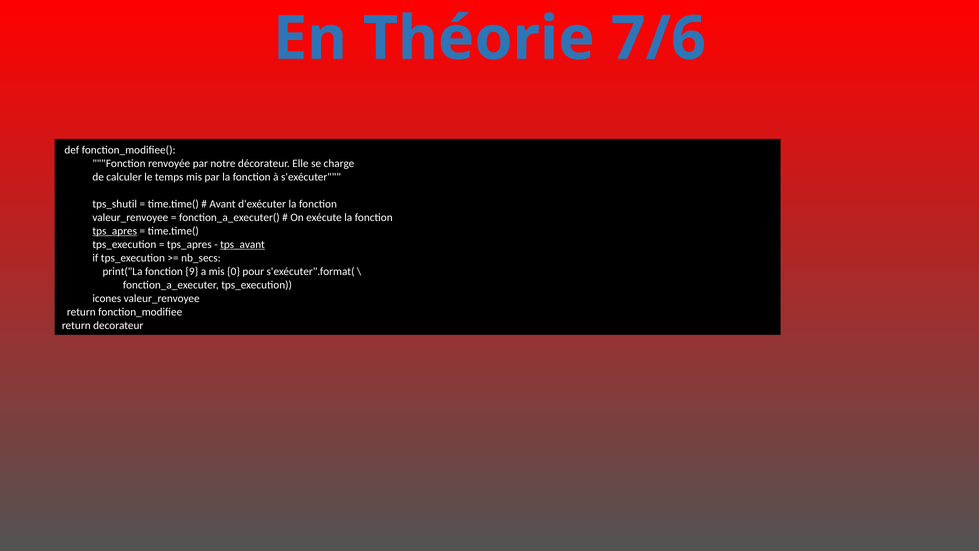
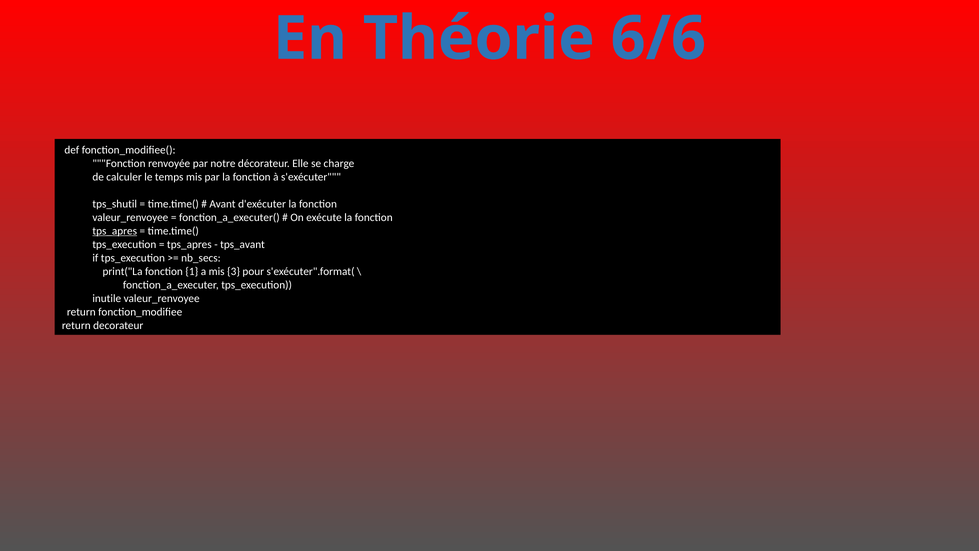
7/6: 7/6 -> 6/6 (658, 39)
tps_avant underline: present -> none (243, 244)
9: 9 -> 1 (192, 271)
0: 0 -> 3 (234, 271)
icones: icones -> inutile (107, 298)
